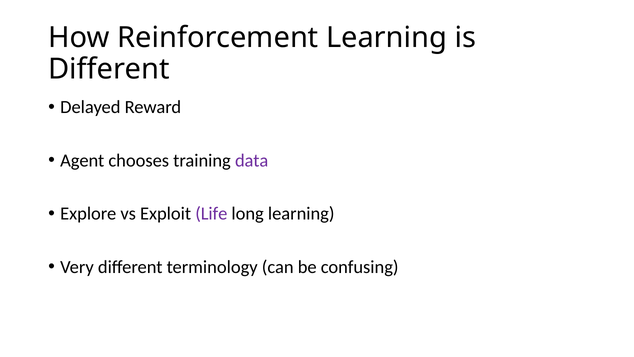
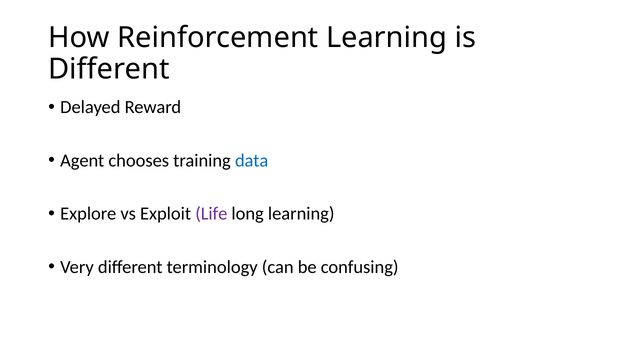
data colour: purple -> blue (252, 160)
